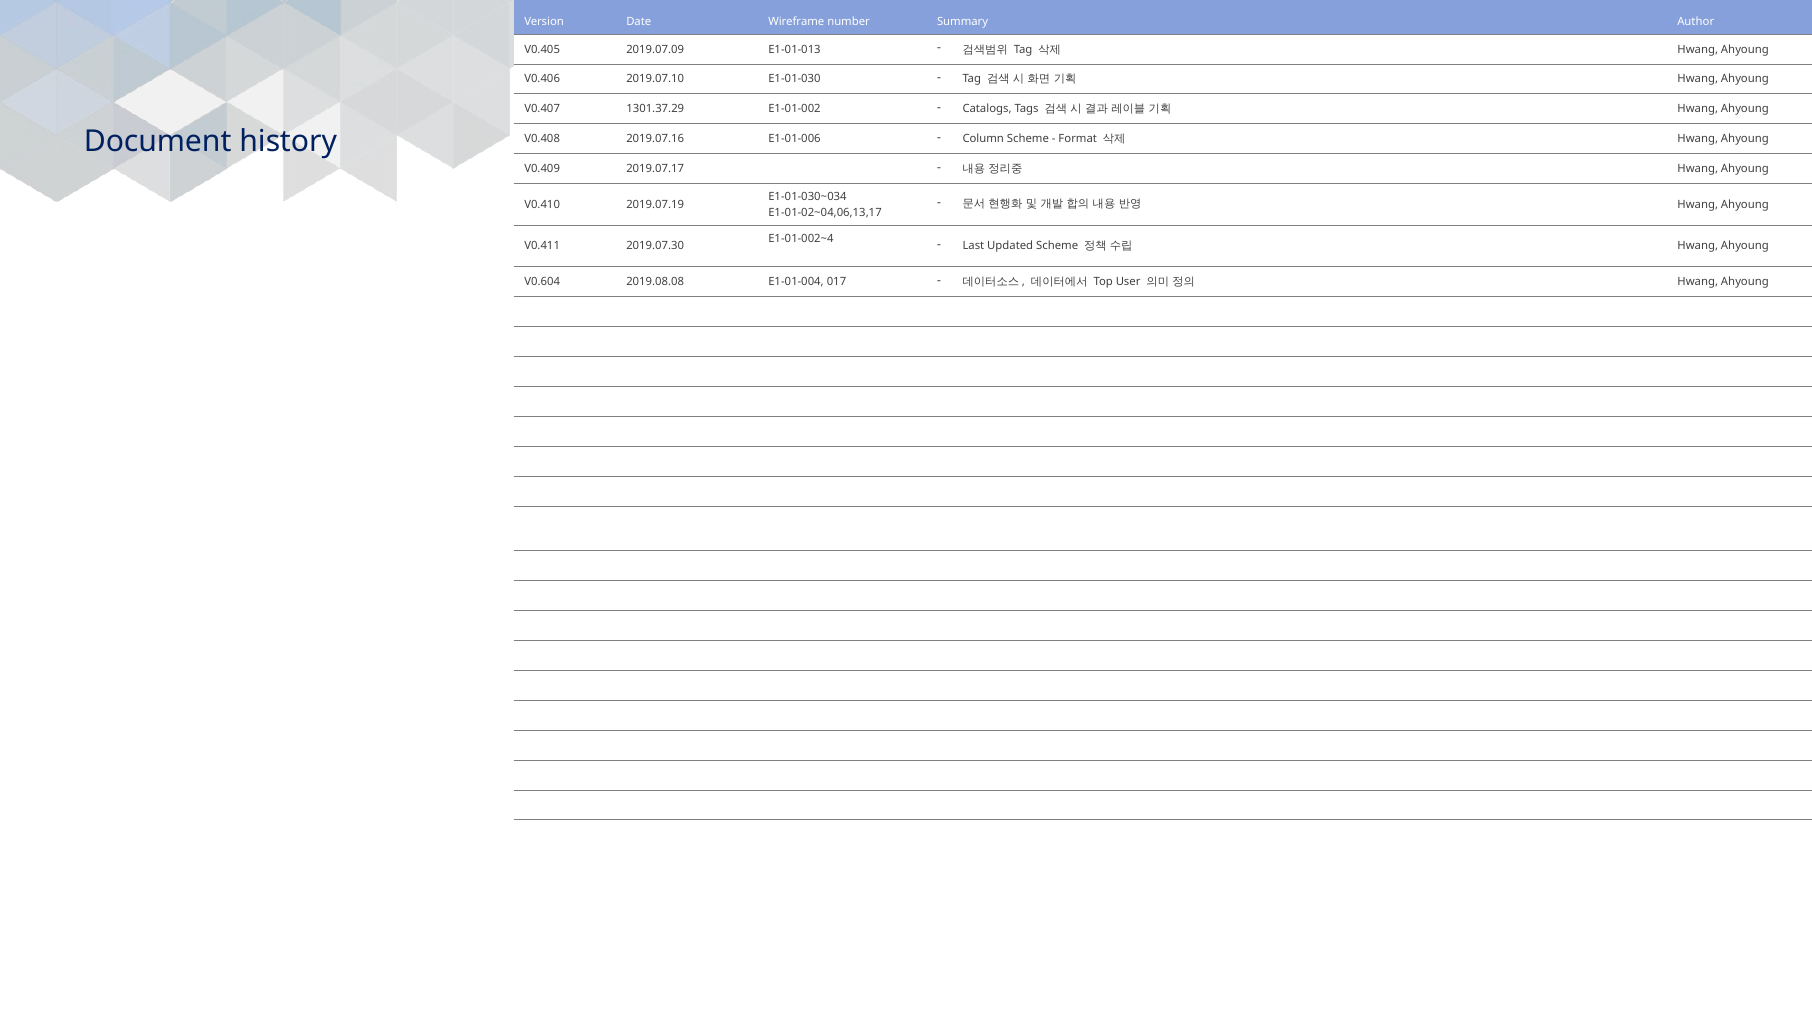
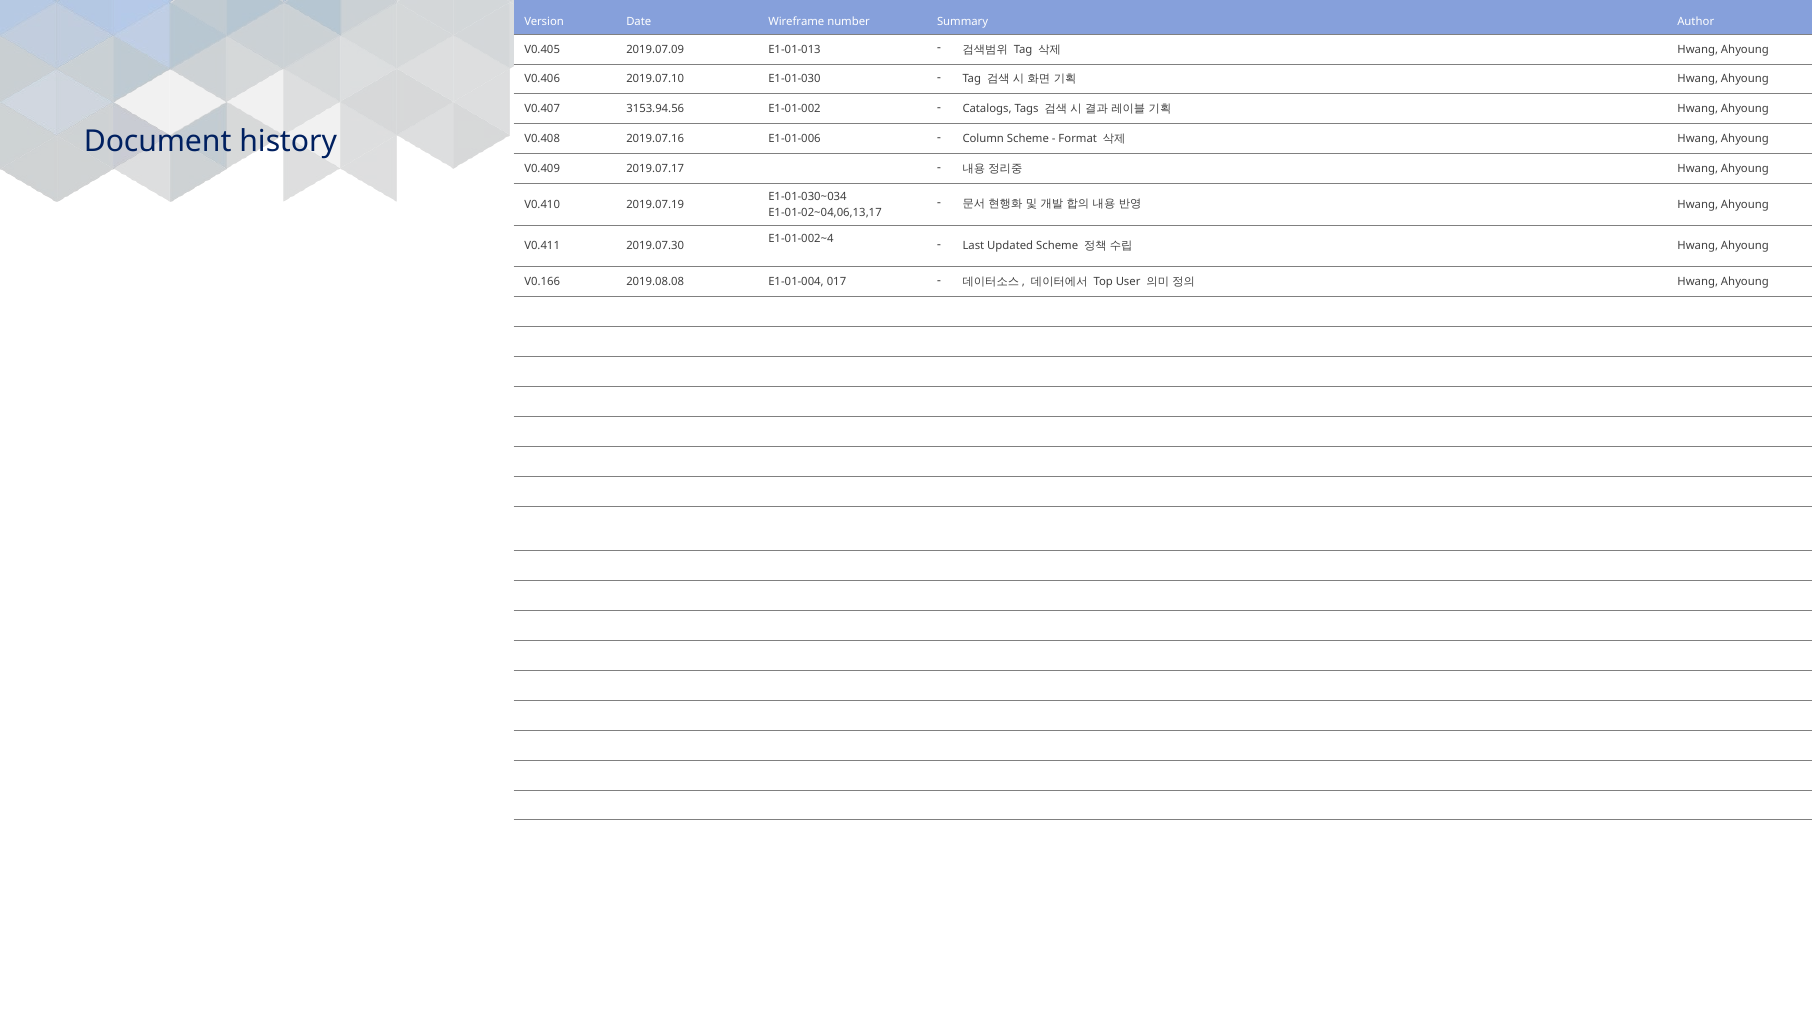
1301.37.29: 1301.37.29 -> 3153.94.56 (655, 109)
V0.604: V0.604 -> V0.166 (542, 282)
